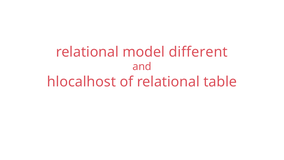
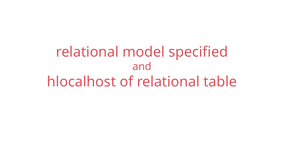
different: different -> specified (198, 52)
